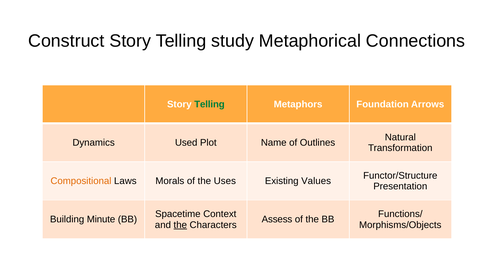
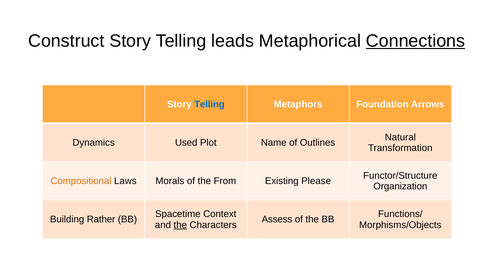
study: study -> leads (233, 41)
Connections underline: none -> present (416, 41)
Telling colour: green -> blue (209, 104)
Uses: Uses -> From (225, 181)
Values: Values -> Please (316, 181)
Presentation: Presentation -> Organization (400, 186)
Minute: Minute -> Rather (101, 219)
